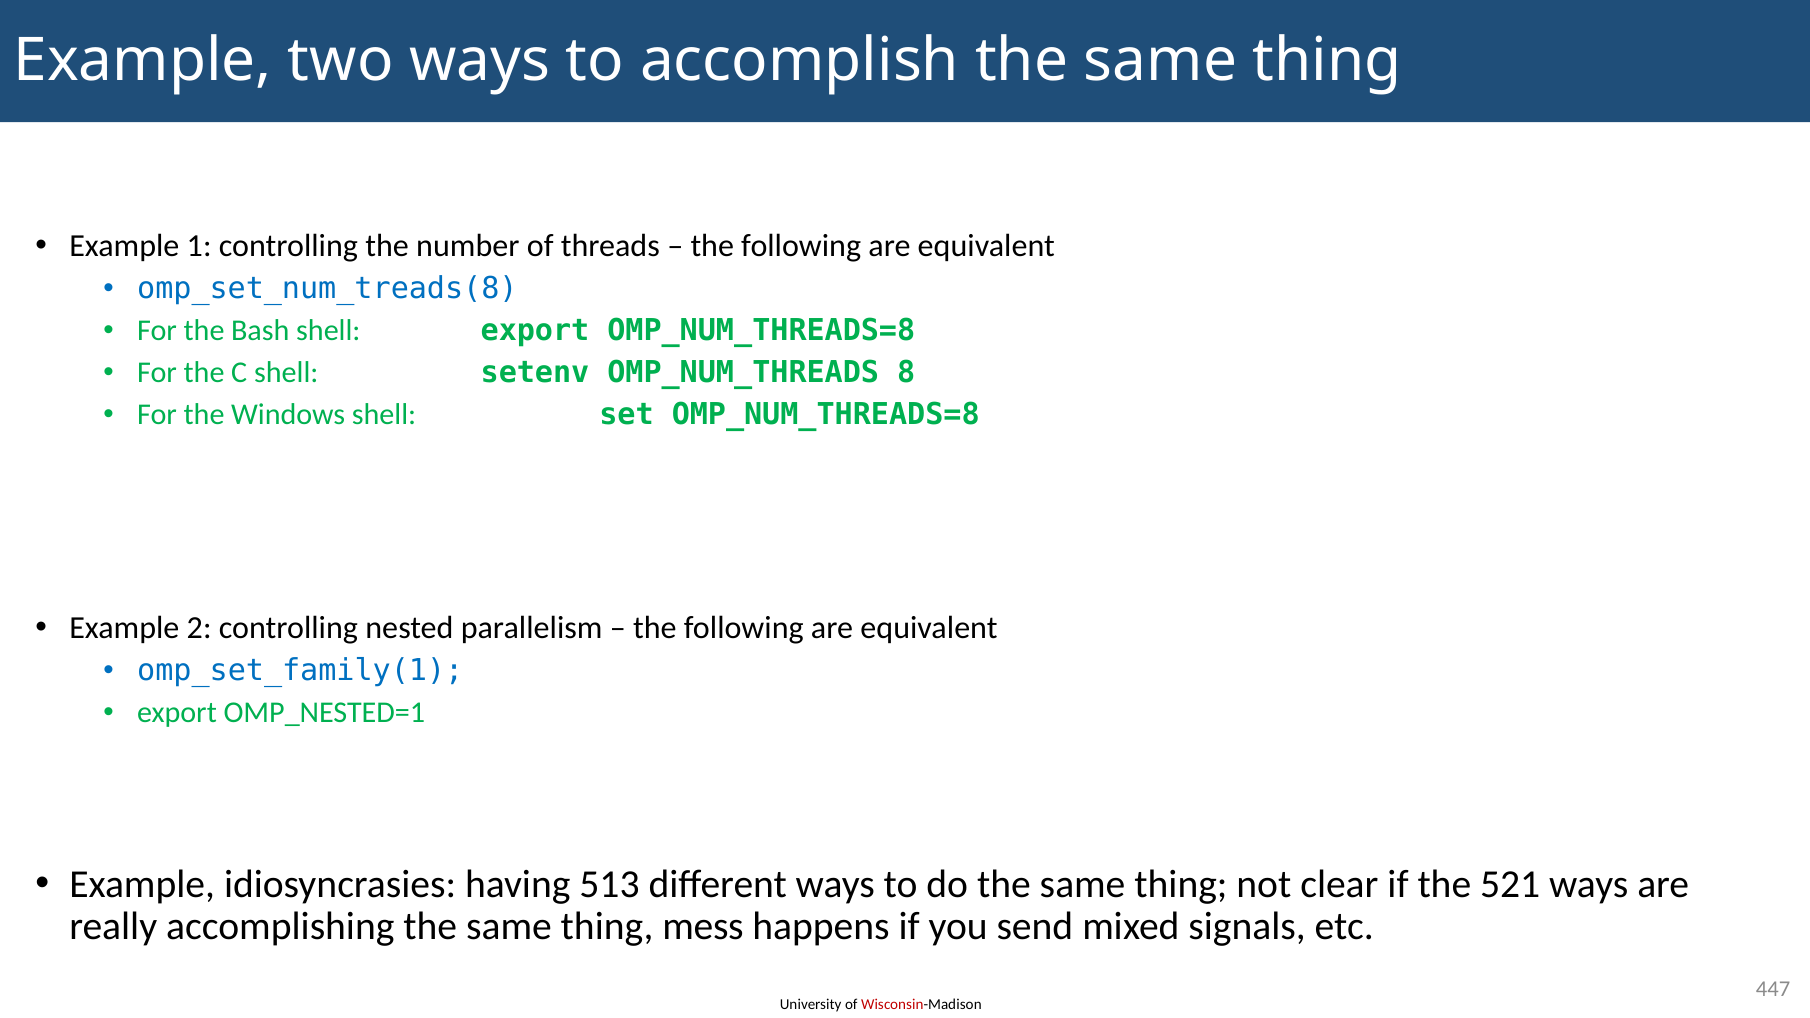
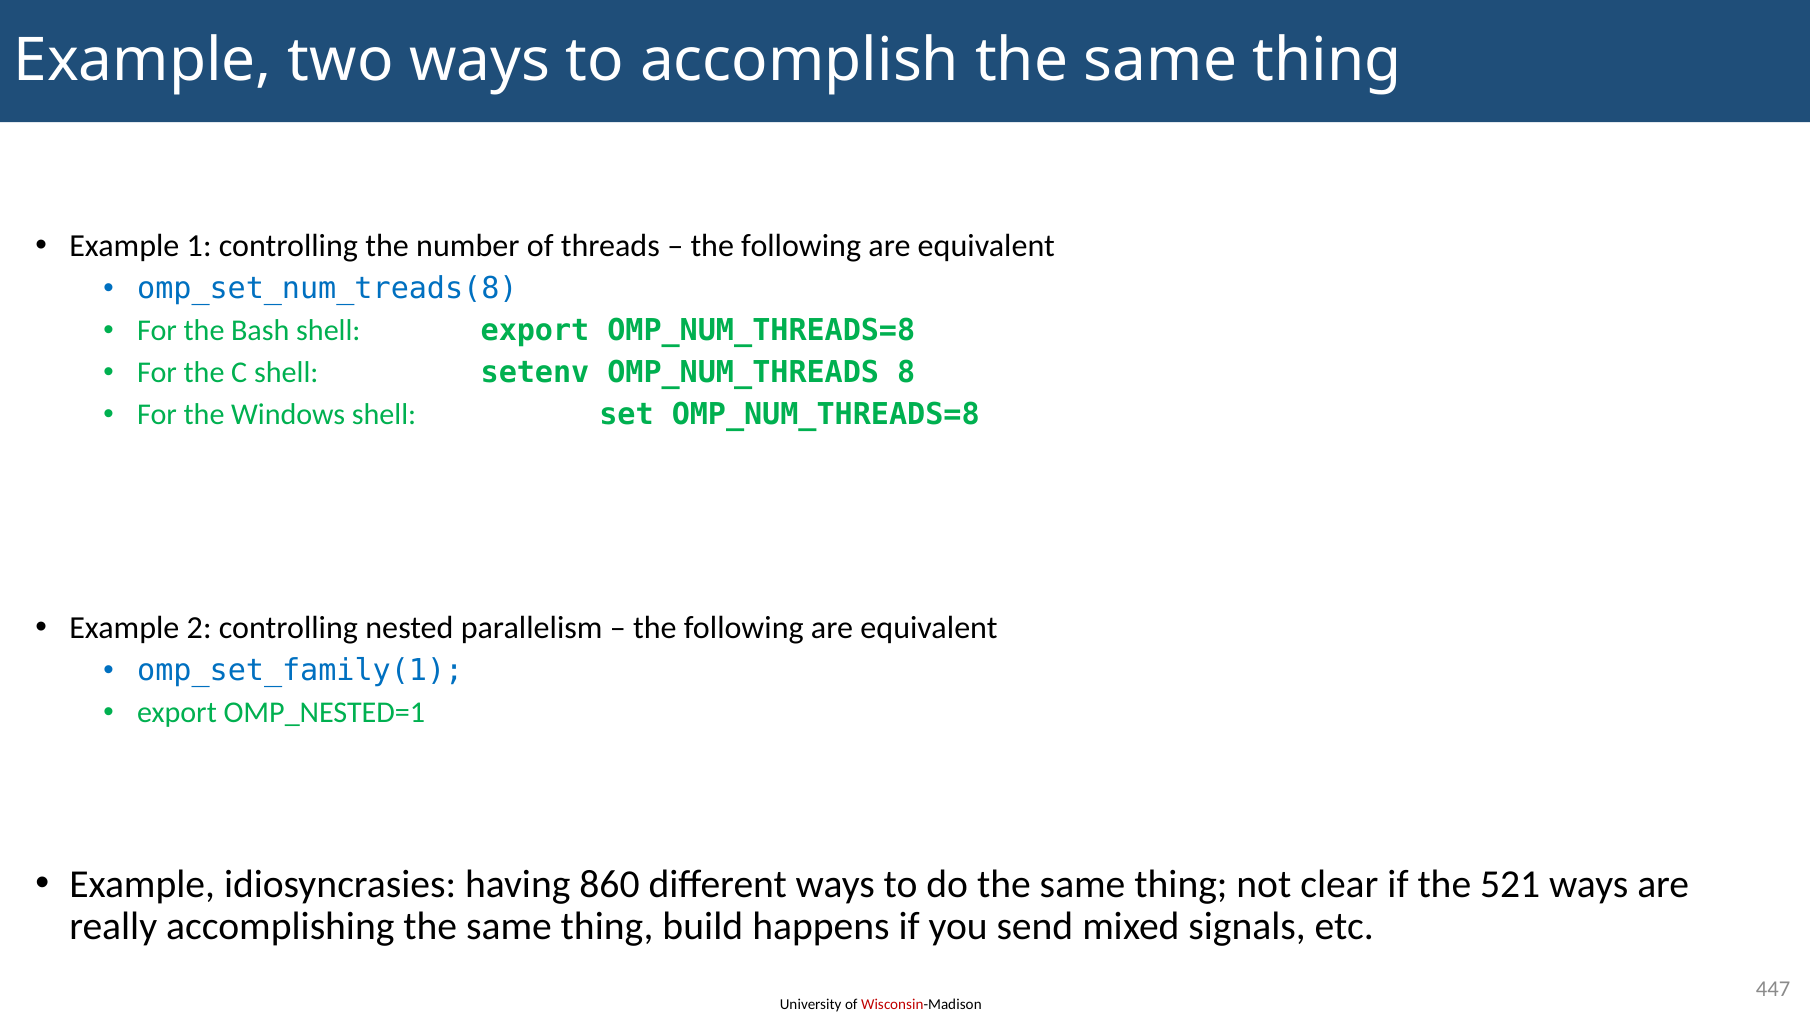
513: 513 -> 860 (609, 884)
mess: mess -> build (703, 927)
